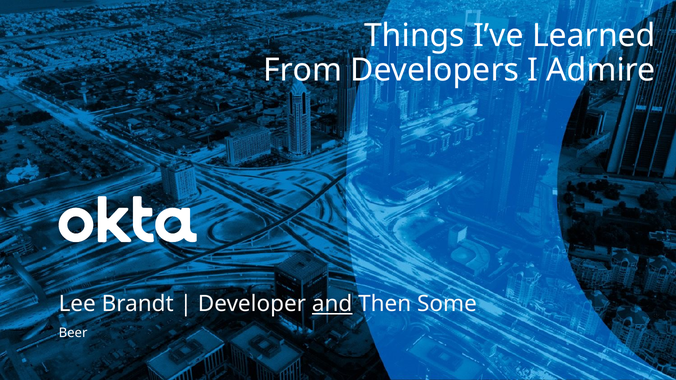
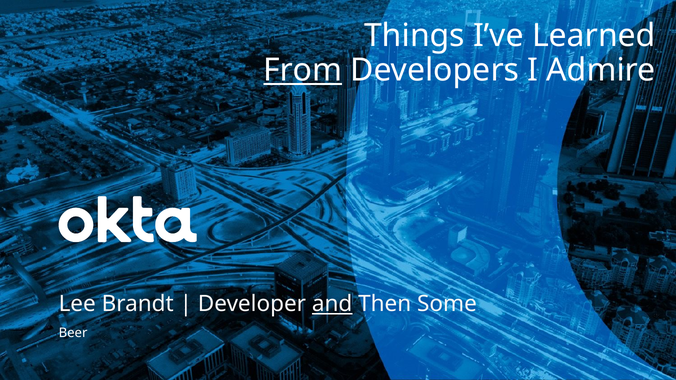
From underline: none -> present (303, 70)
